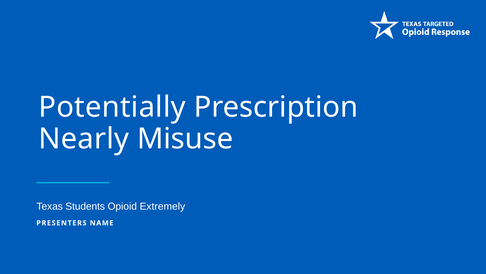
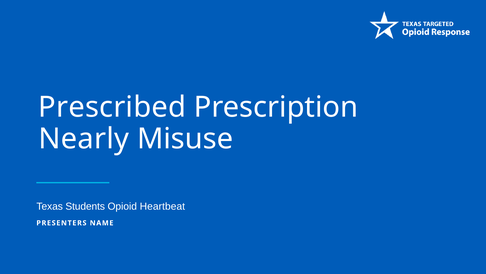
Potentially: Potentially -> Prescribed (112, 107)
Extremely: Extremely -> Heartbeat (162, 206)
